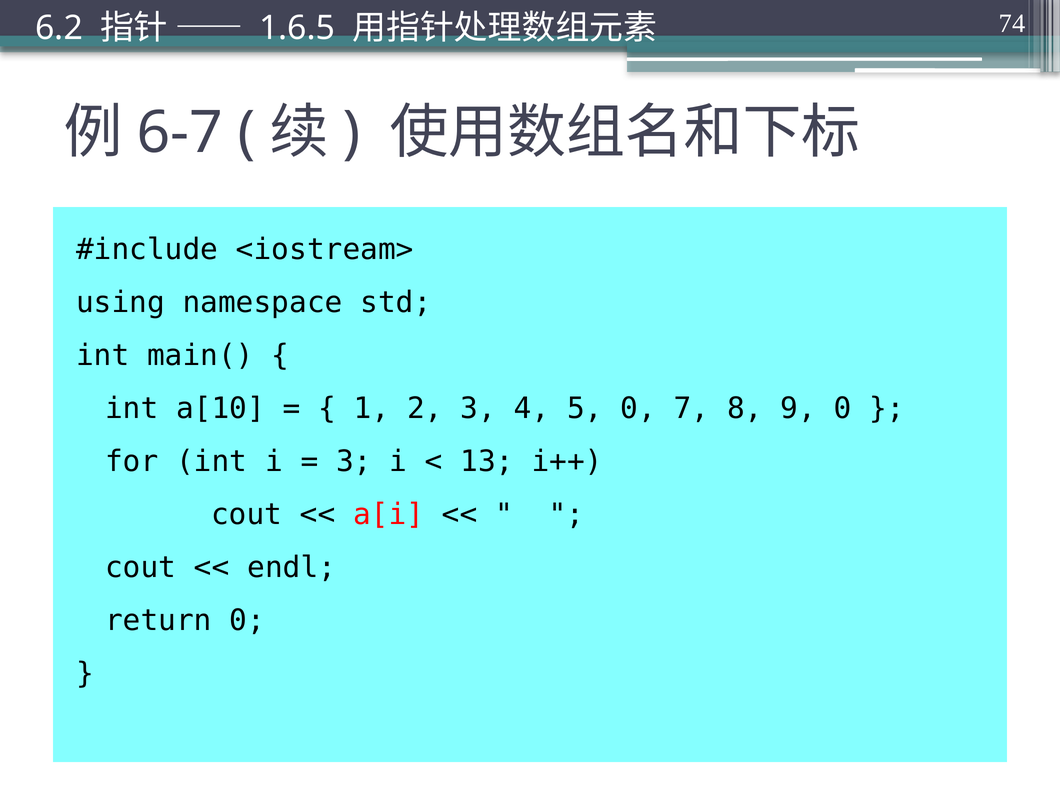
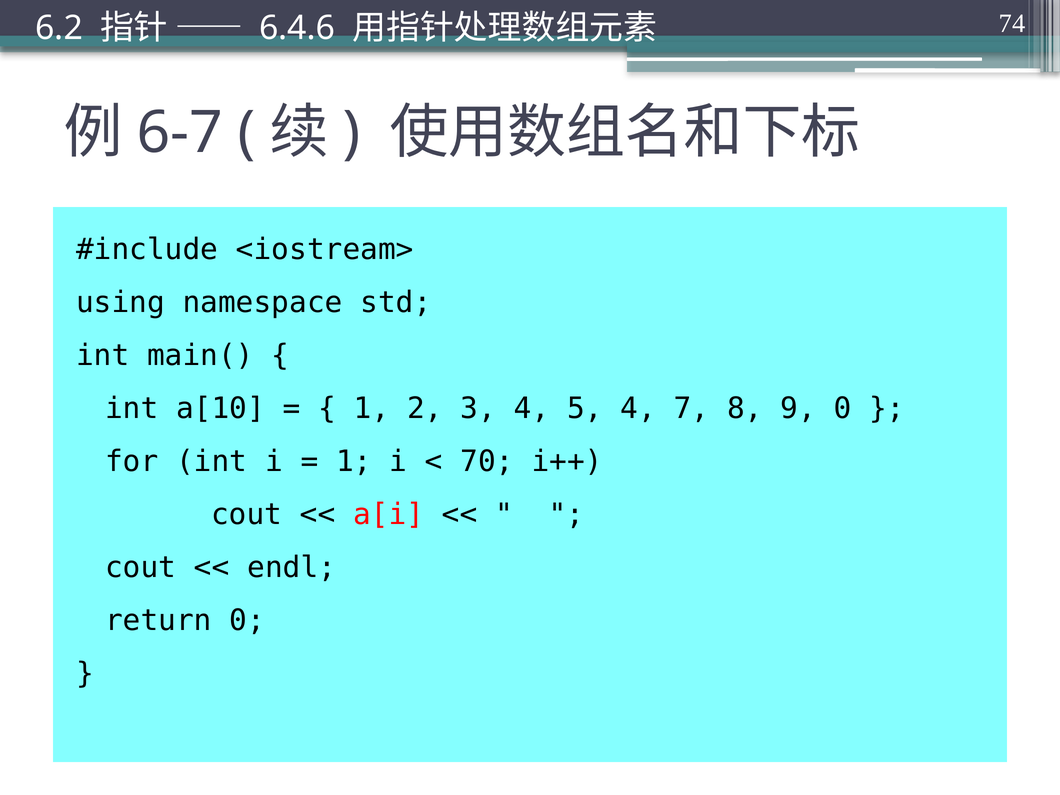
1.6.5: 1.6.5 -> 6.4.6 (297, 28)
5 0: 0 -> 4 (638, 409)
3: 3 -> 1 (354, 462)
13: 13 -> 70 (487, 462)
